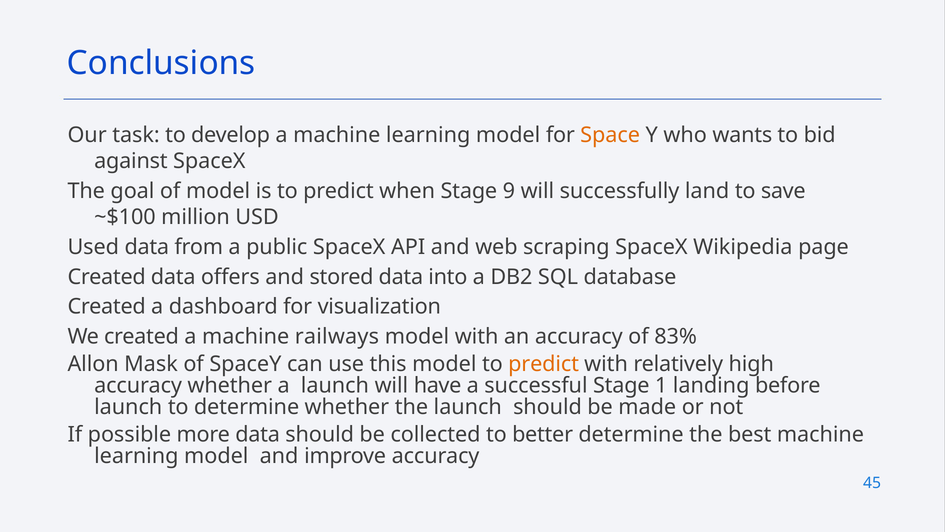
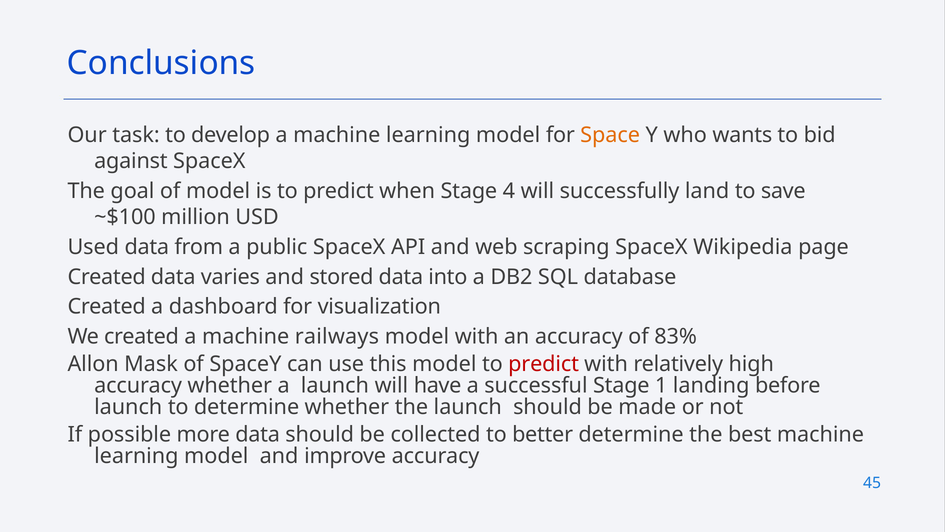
9: 9 -> 4 (509, 191)
offers: offers -> varies (230, 277)
predict colour: orange -> red (544, 364)
